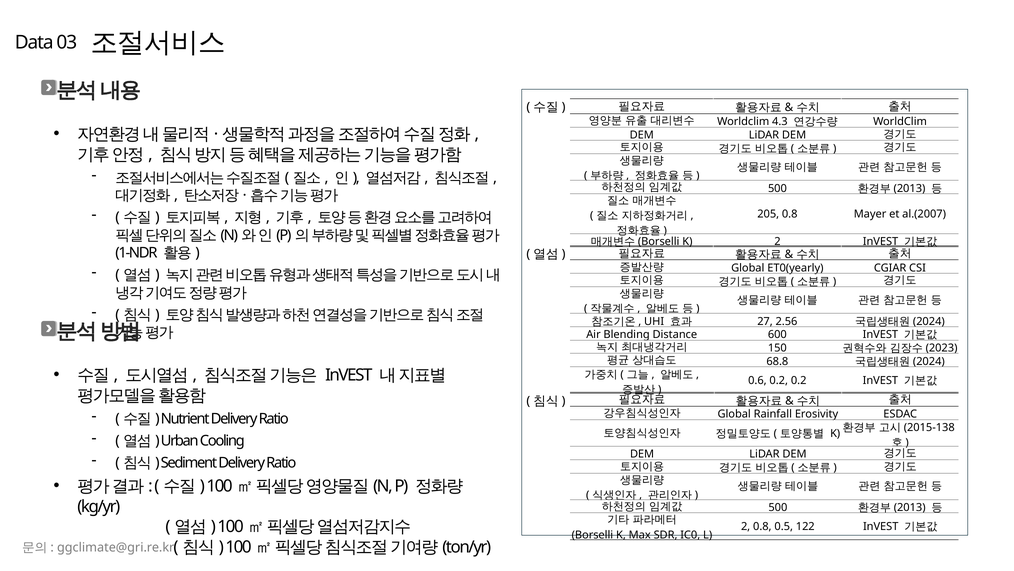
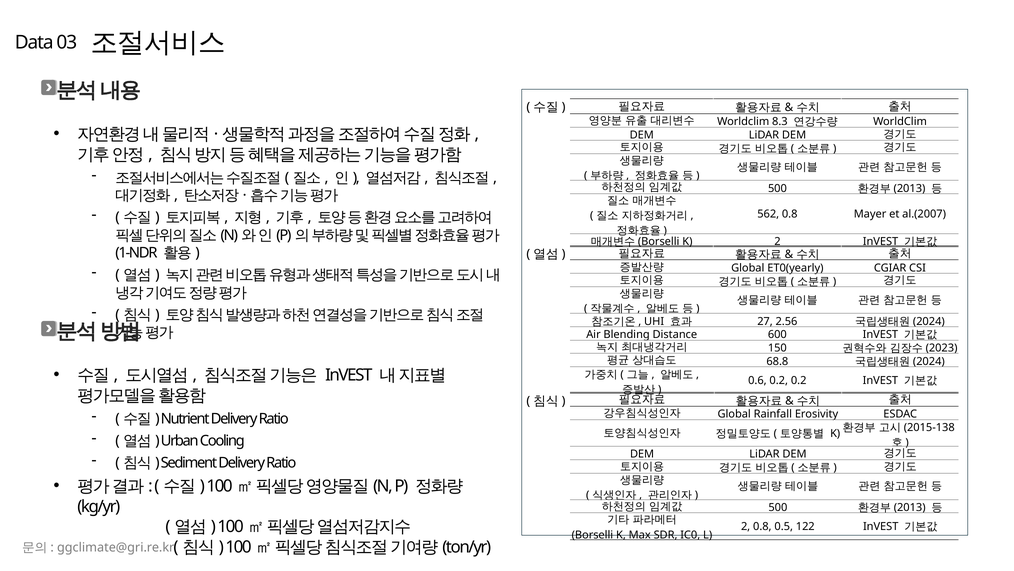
4.3: 4.3 -> 8.3 (780, 122)
205: 205 -> 562 (768, 214)
